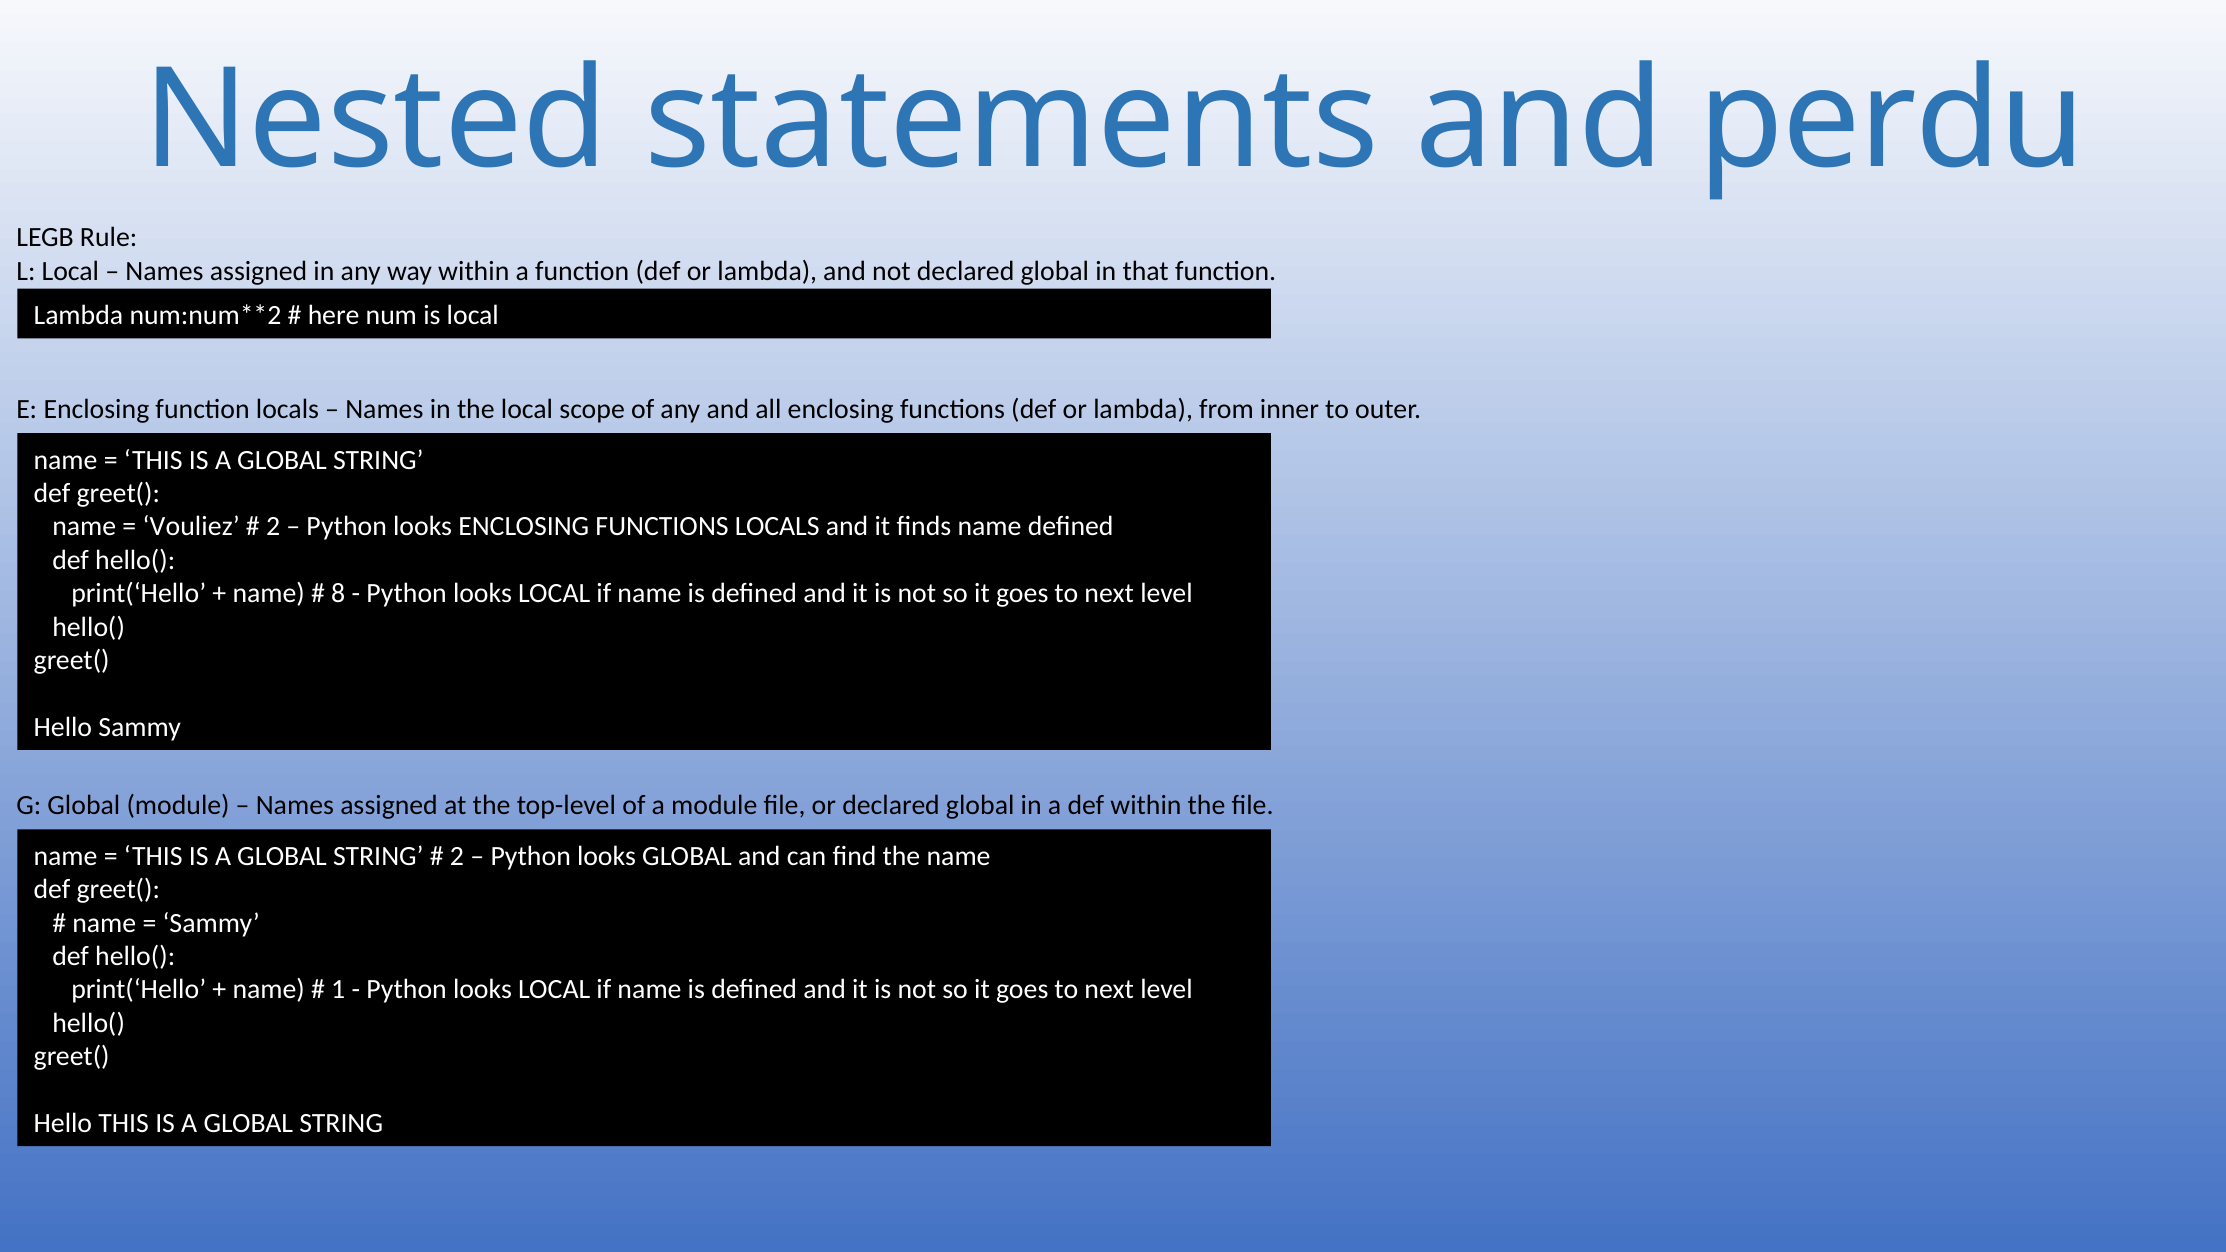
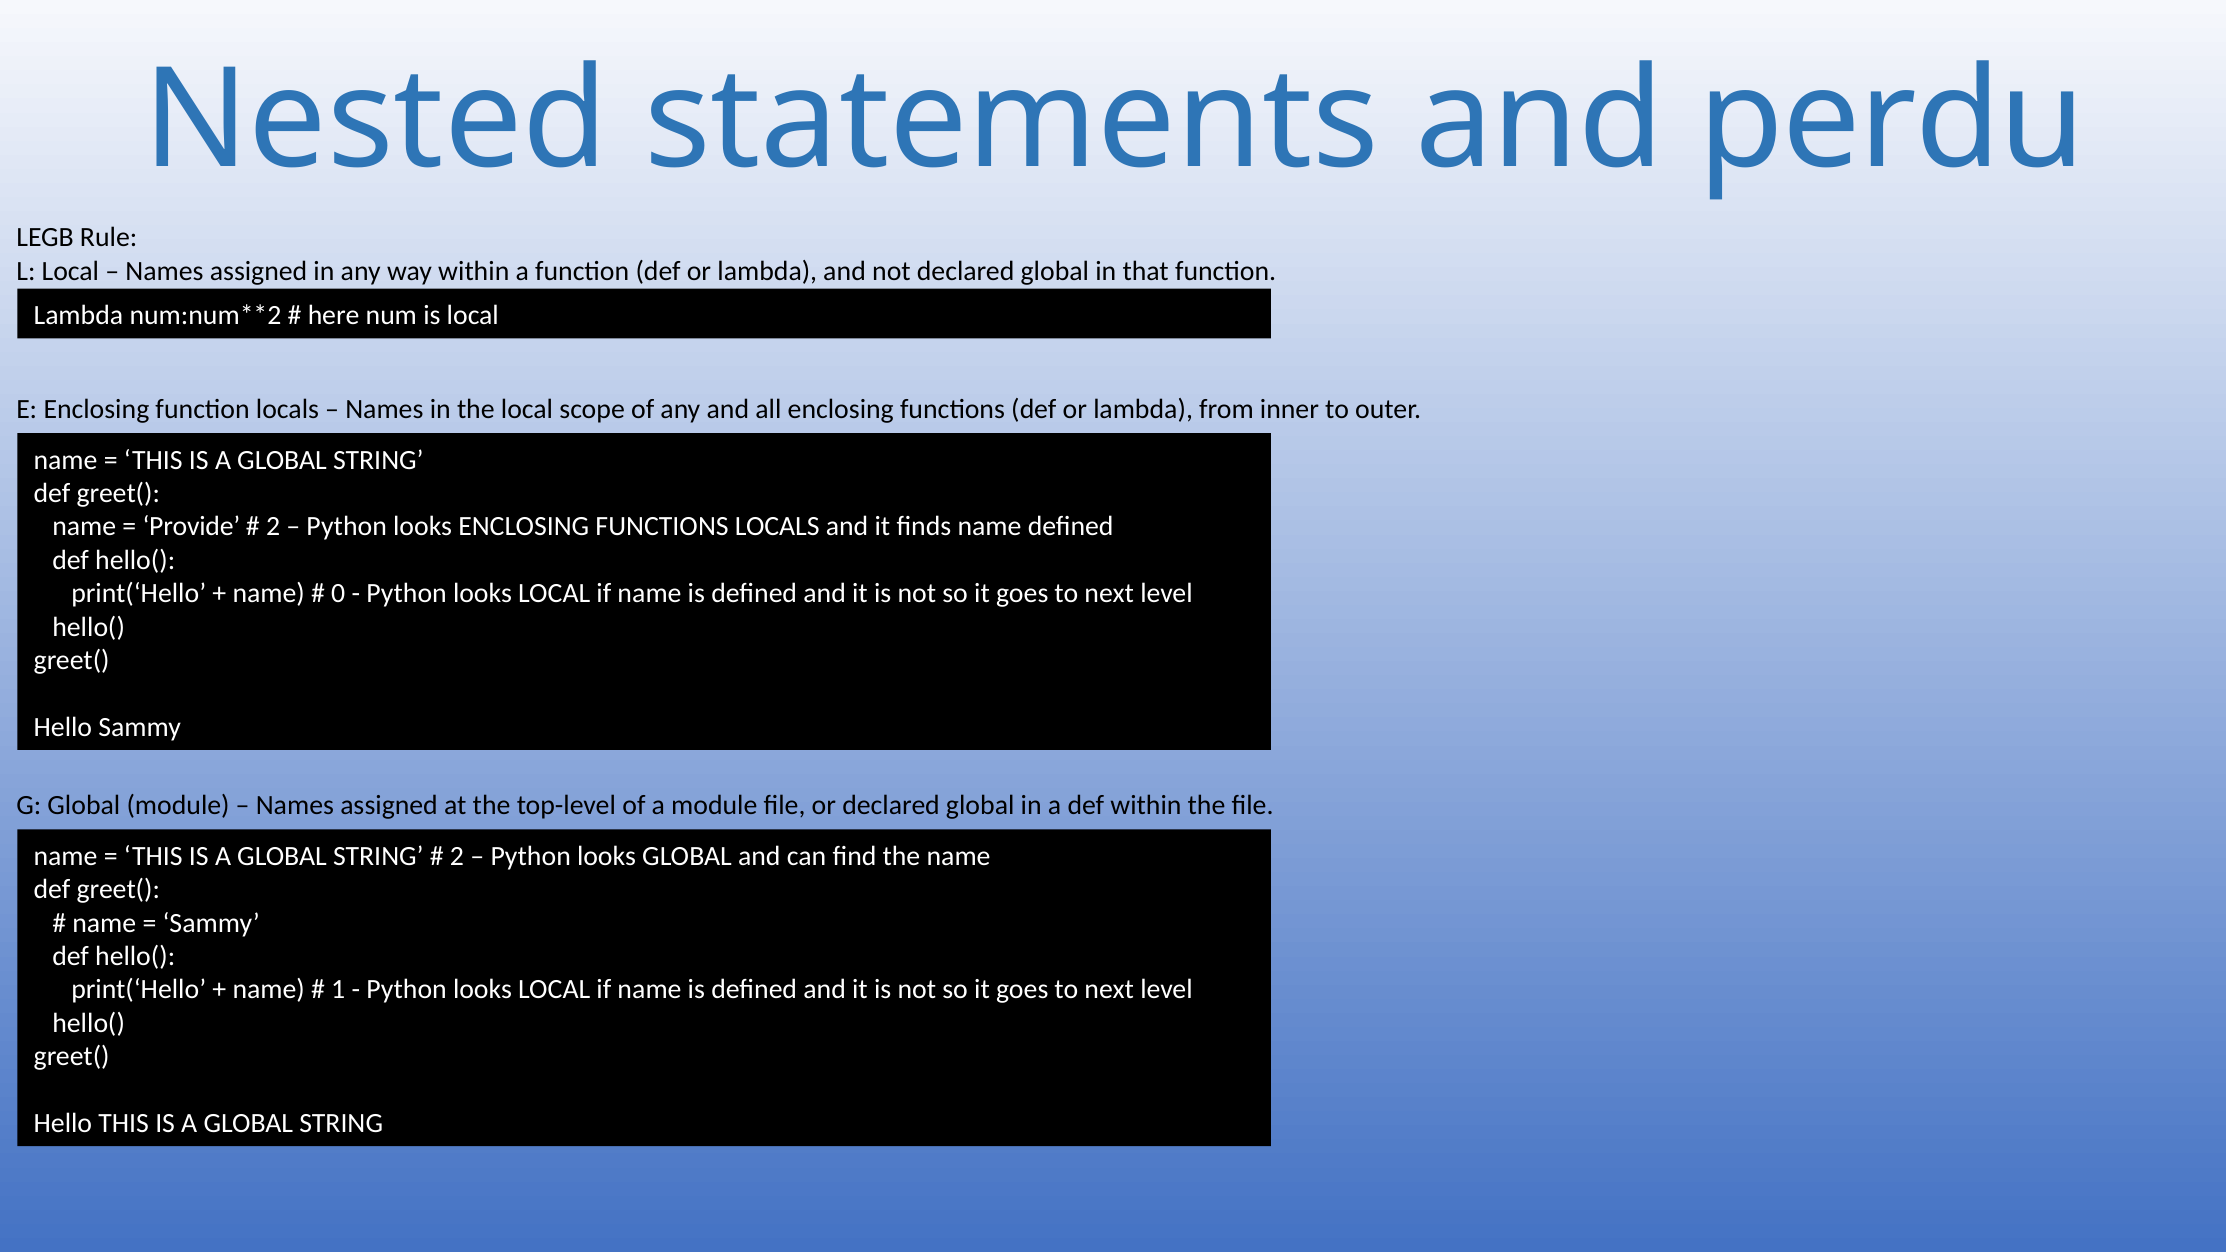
Vouliez: Vouliez -> Provide (191, 527)
8: 8 -> 0 (338, 594)
